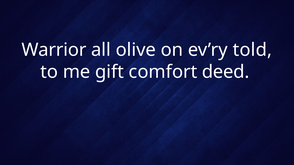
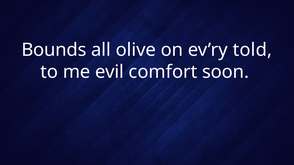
Warrior: Warrior -> Bounds (54, 50)
gift: gift -> evil (110, 72)
deed: deed -> soon (226, 72)
